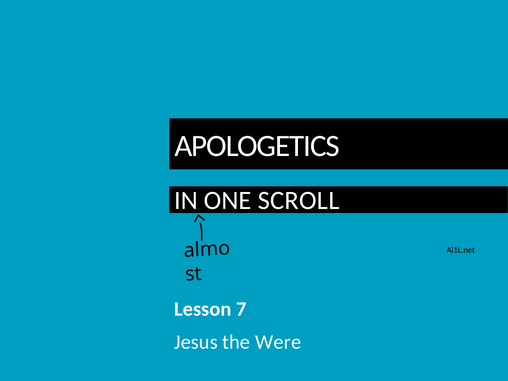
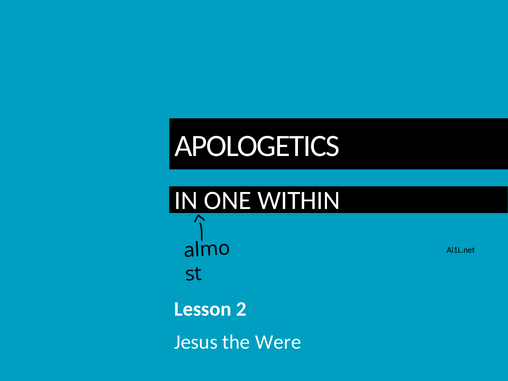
SCROLL: SCROLL -> WITHIN (299, 200)
7: 7 -> 2 (241, 309)
